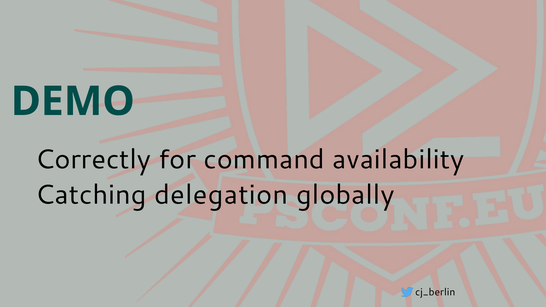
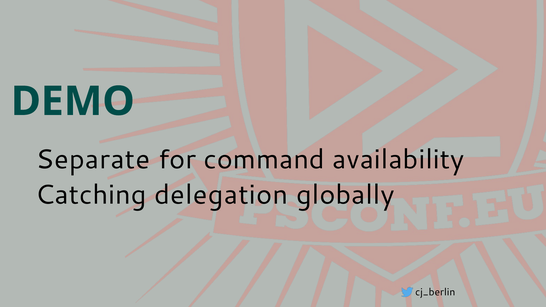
Correctly: Correctly -> Separate (93, 160)
